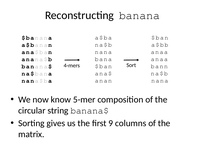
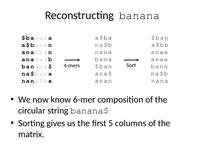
5-mer: 5-mer -> 6-mer (84, 99)
9: 9 -> 5 (111, 123)
